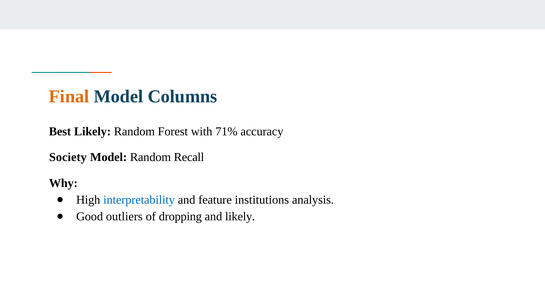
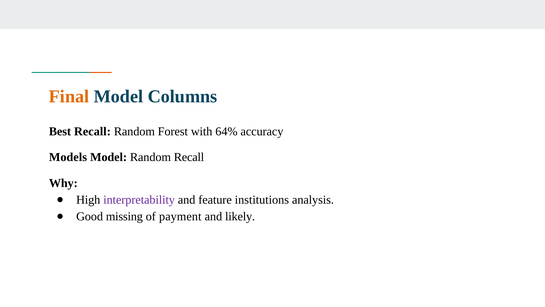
Best Likely: Likely -> Recall (92, 131)
71%: 71% -> 64% (226, 131)
Society: Society -> Models (68, 157)
interpretability colour: blue -> purple (139, 200)
outliers: outliers -> missing (124, 216)
dropping: dropping -> payment (180, 216)
